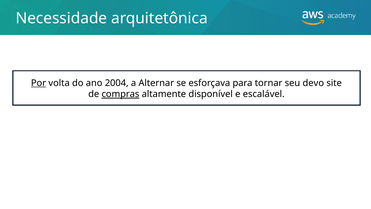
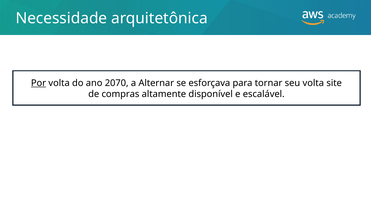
2004: 2004 -> 2070 (117, 83)
seu devo: devo -> volta (313, 83)
compras underline: present -> none (120, 94)
